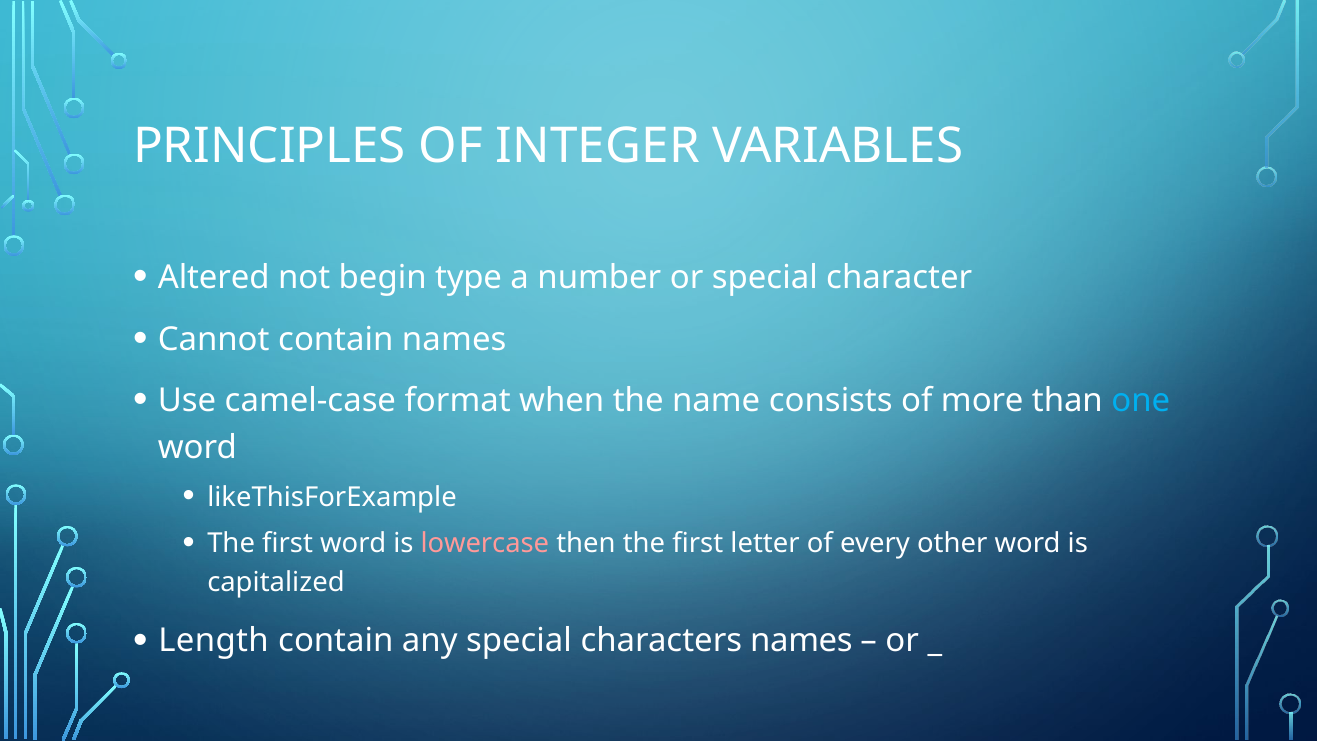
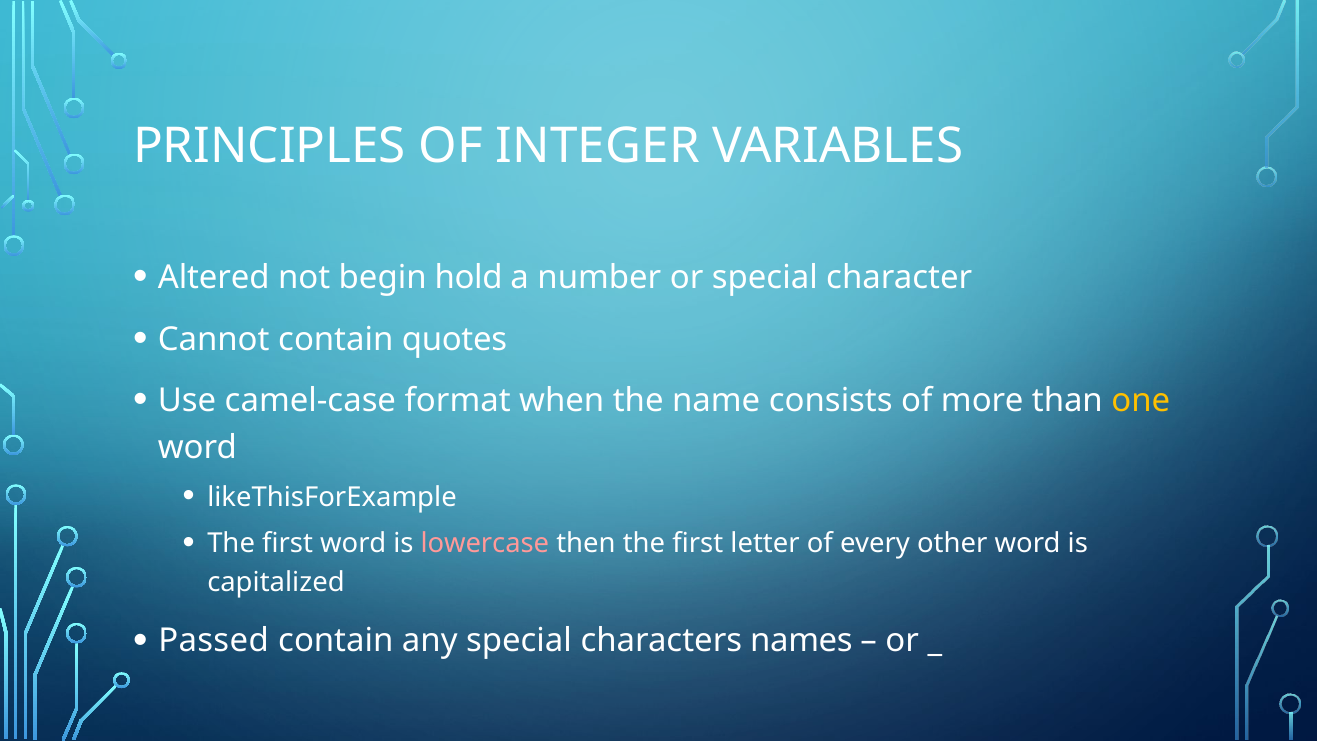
type: type -> hold (469, 278)
contain names: names -> quotes (454, 339)
one colour: light blue -> yellow (1141, 400)
Length: Length -> Passed (214, 641)
